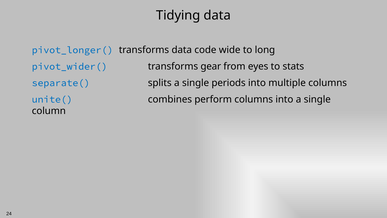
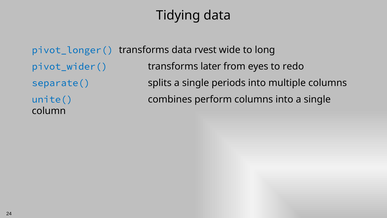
code: code -> rvest (205, 50)
gear: gear -> later (211, 66)
stats: stats -> redo (293, 66)
